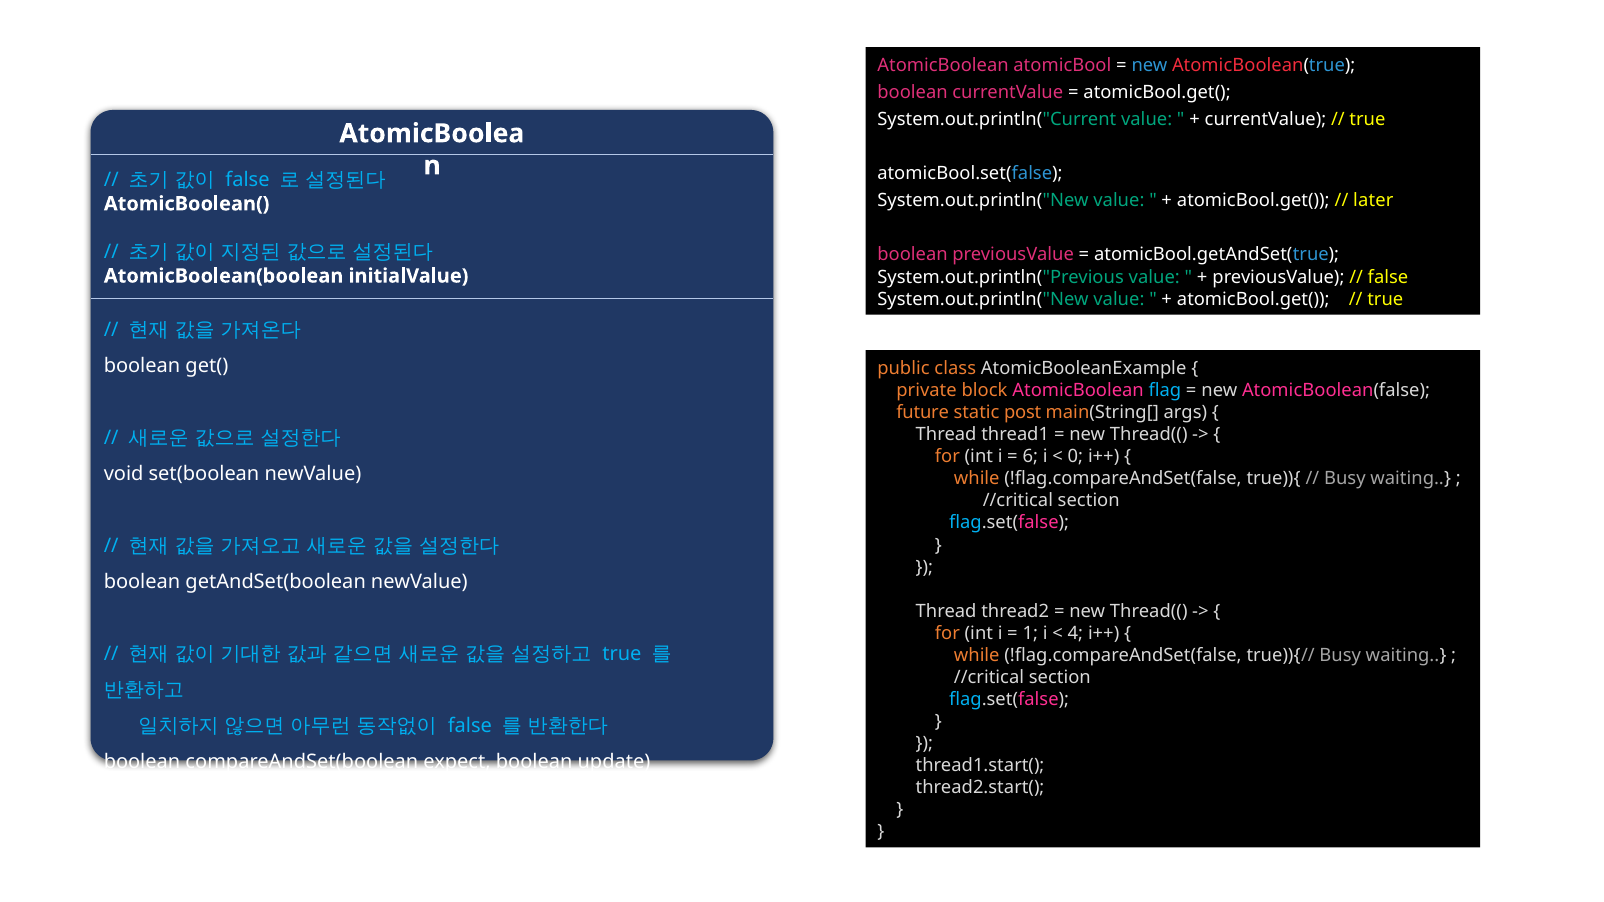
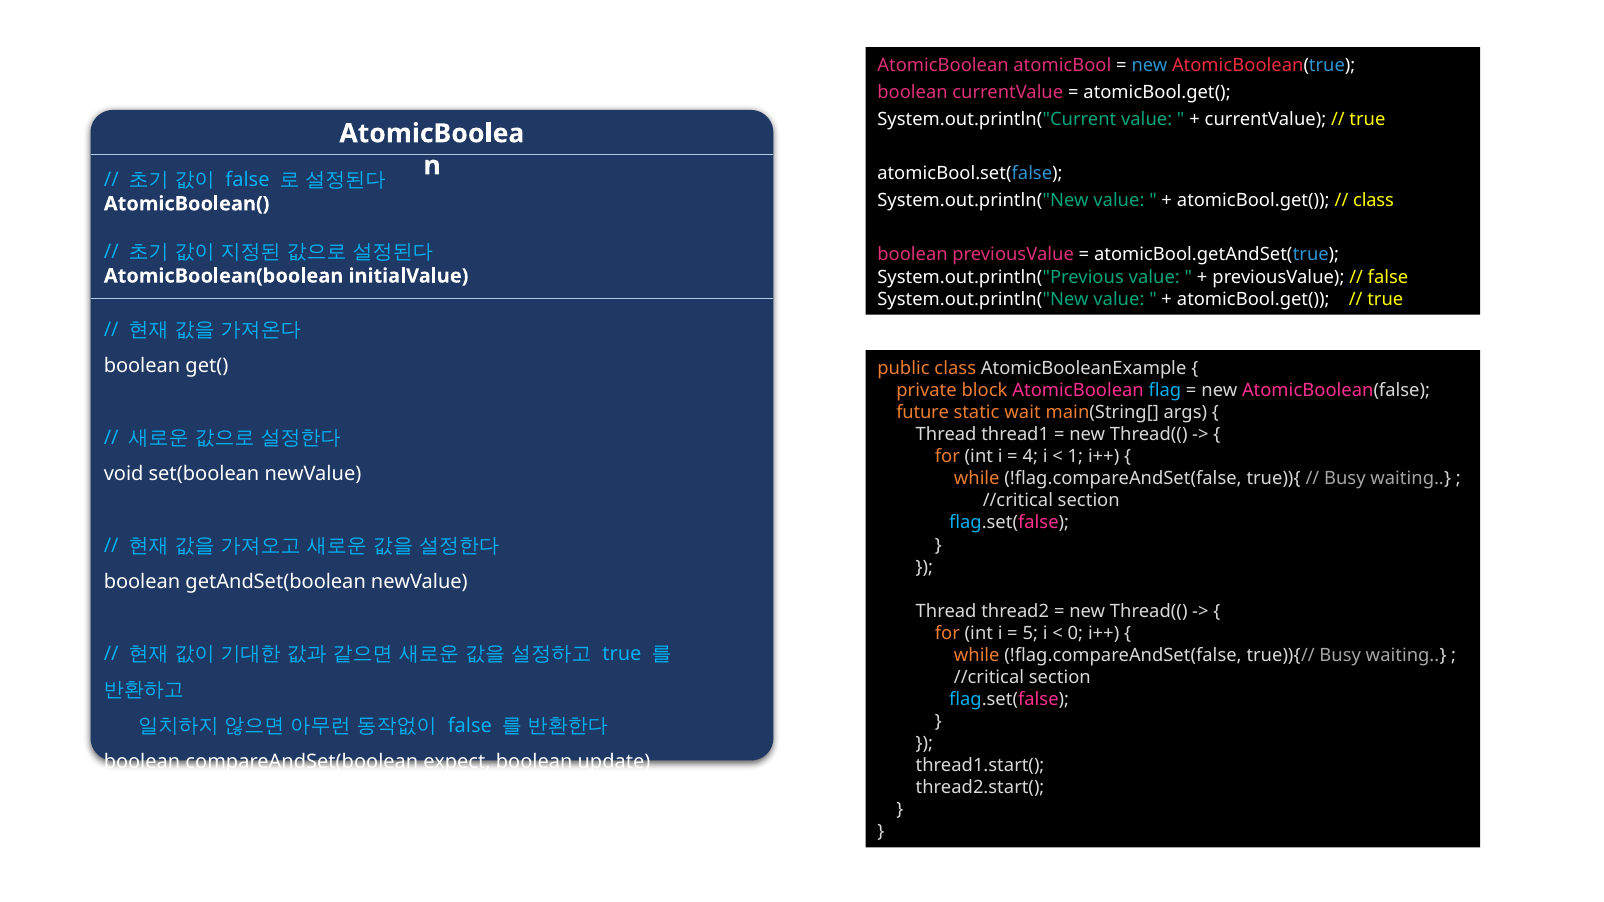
later: later -> class (1374, 201)
post: post -> wait (1023, 413)
6: 6 -> 4 (1030, 457)
0: 0 -> 1 (1075, 457)
1: 1 -> 5 (1030, 633)
4: 4 -> 0 (1075, 633)
